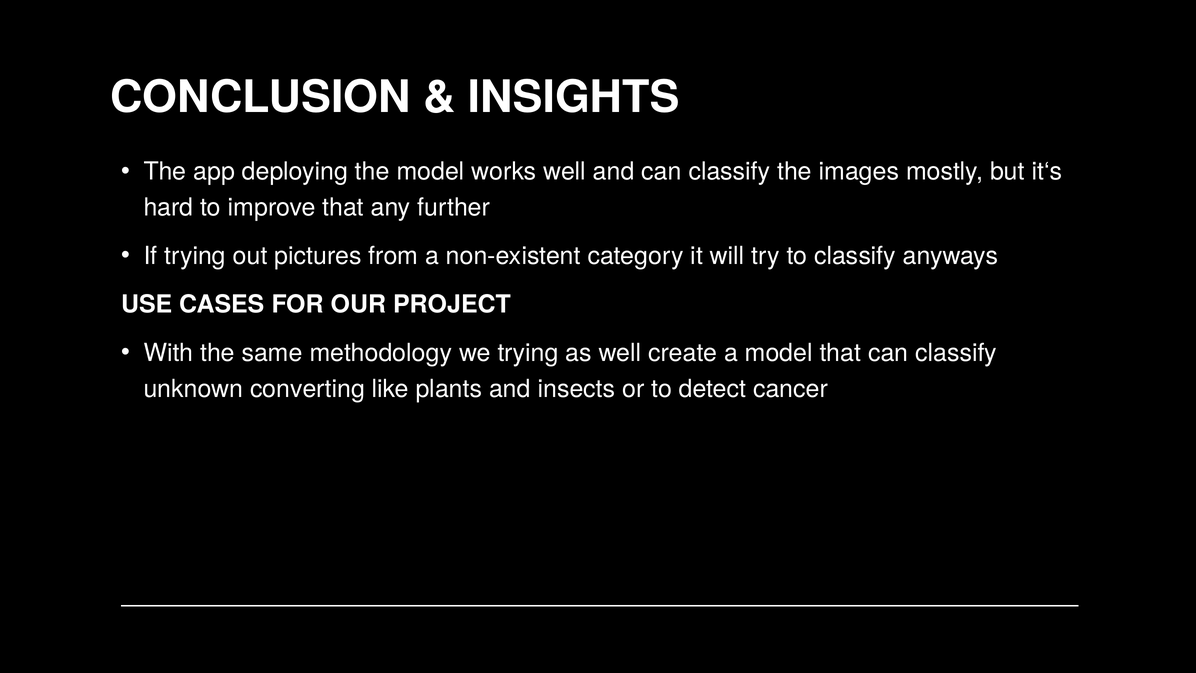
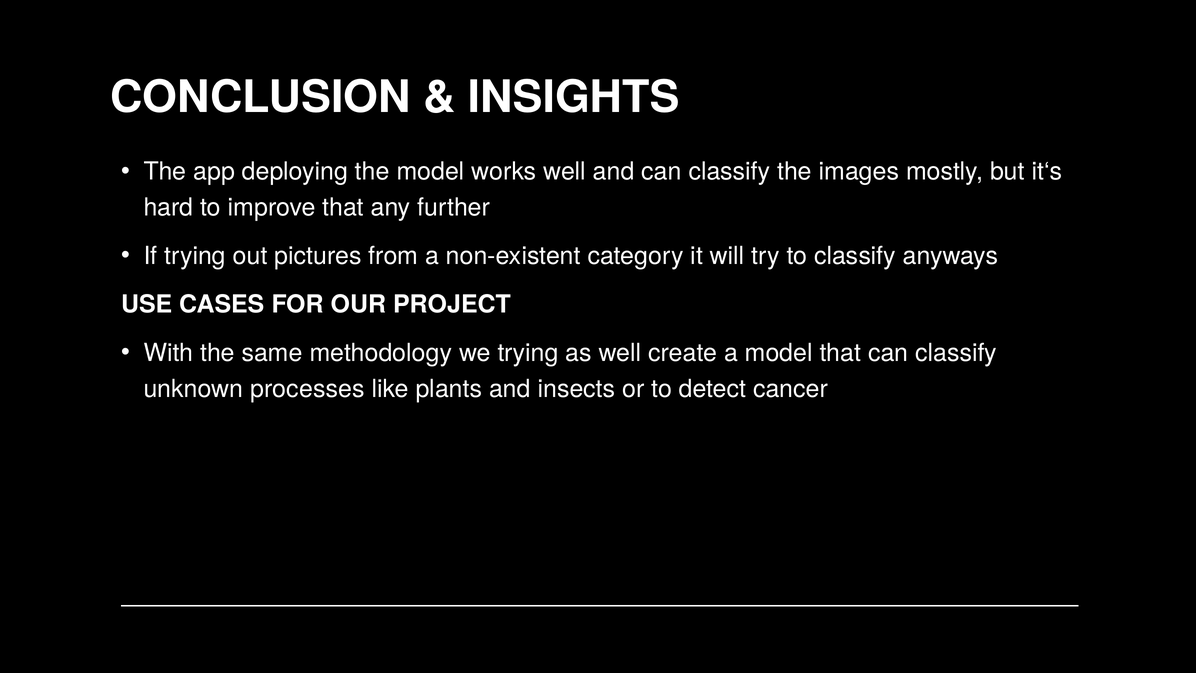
converting: converting -> processes (307, 389)
